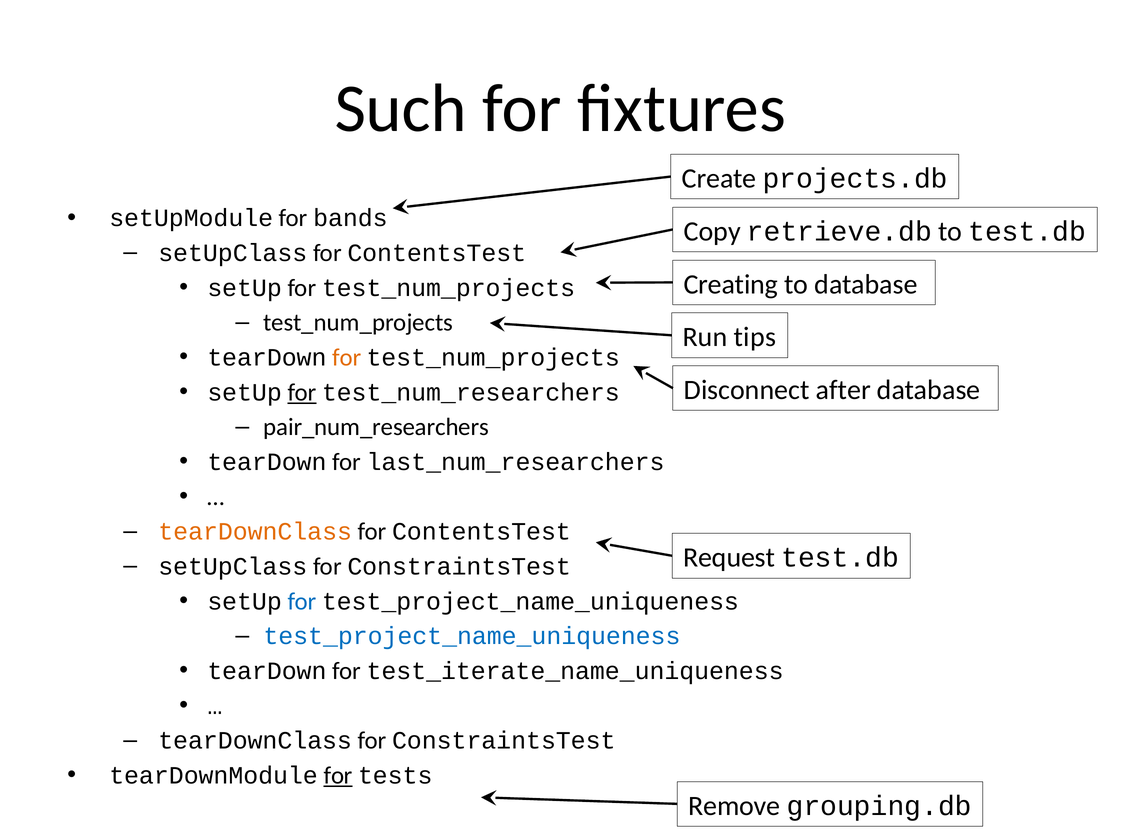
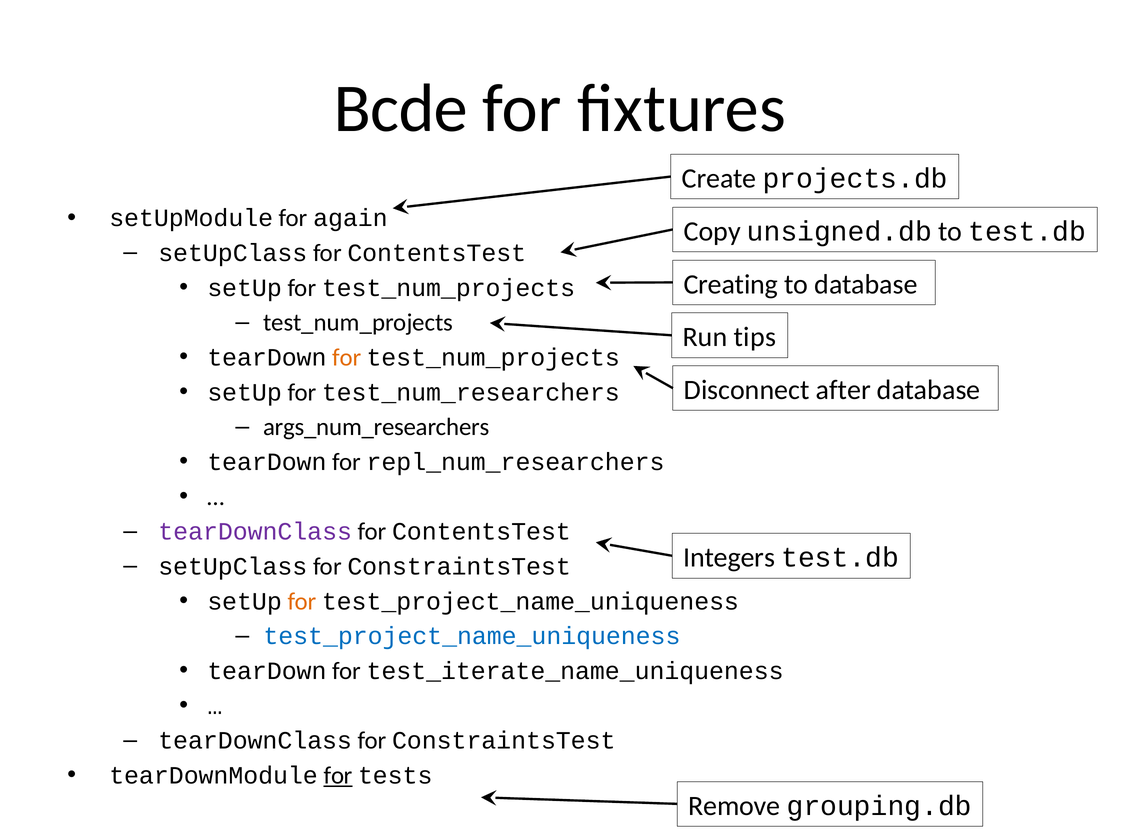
Such: Such -> Bcde (401, 109)
bands: bands -> again (350, 218)
retrieve.db: retrieve.db -> unsigned.db (839, 232)
for underline: present -> none (302, 393)
pair_num_researchers: pair_num_researchers -> args_num_researchers (376, 428)
last_num_researchers: last_num_researchers -> repl_num_researchers (516, 463)
tearDownClass colour: orange -> purple (255, 532)
Request: Request -> Integers (729, 558)
for colour: blue -> orange (302, 602)
